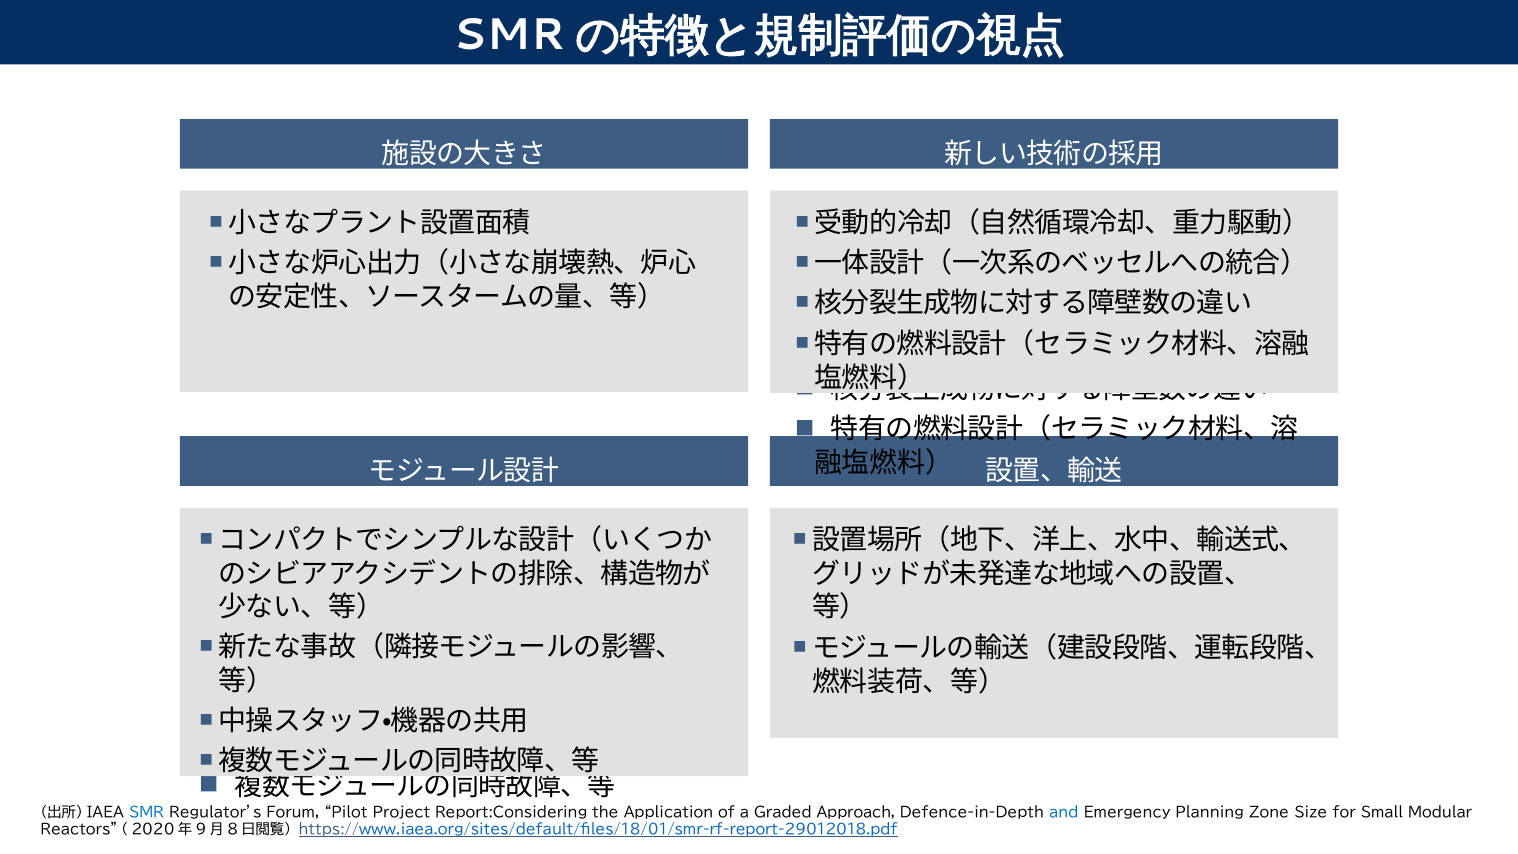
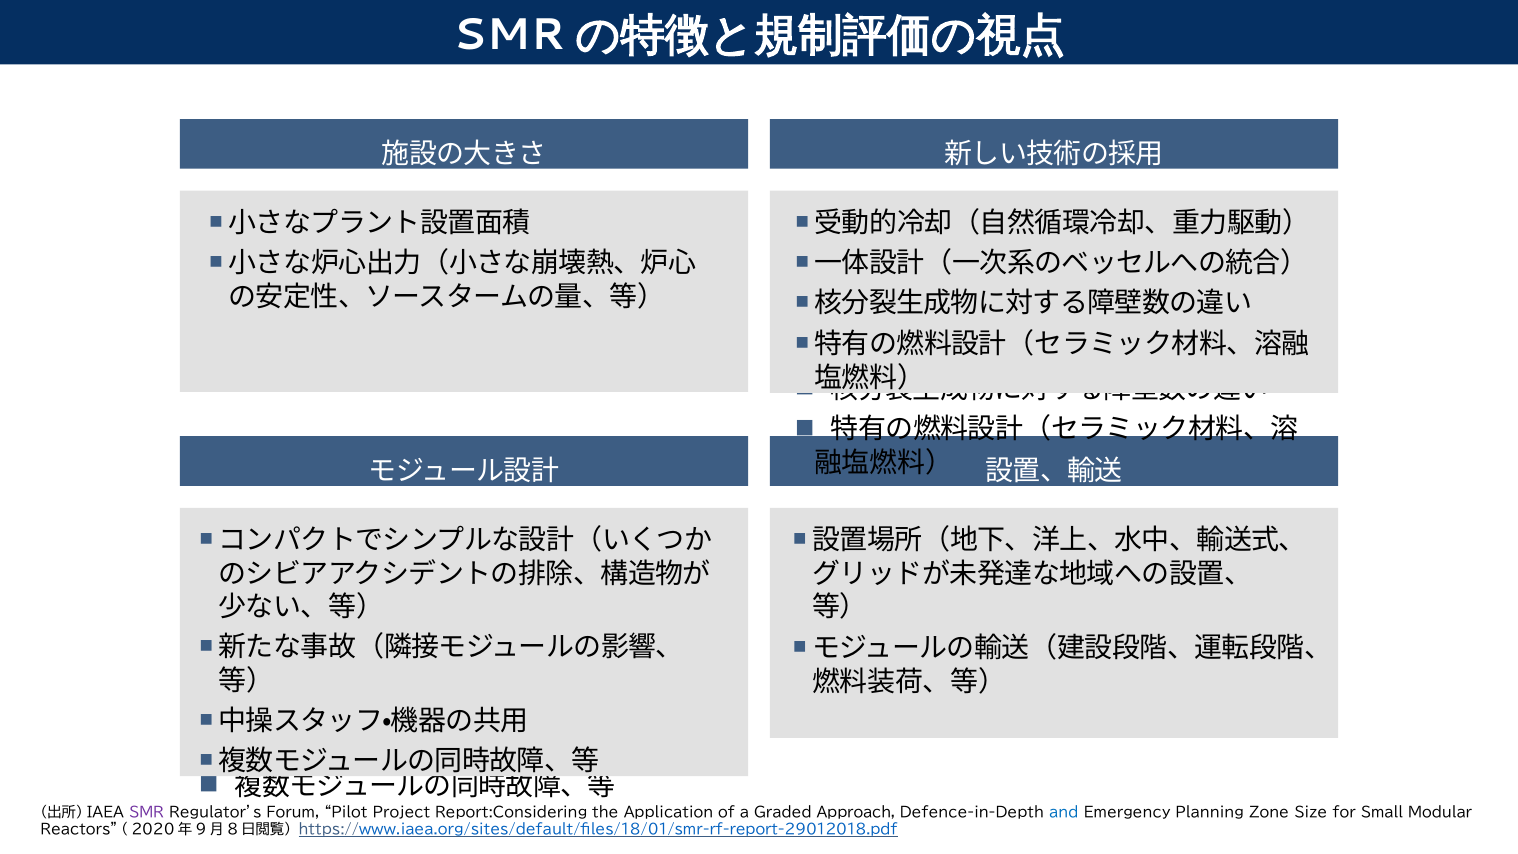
SMR colour: blue -> purple (147, 812)
